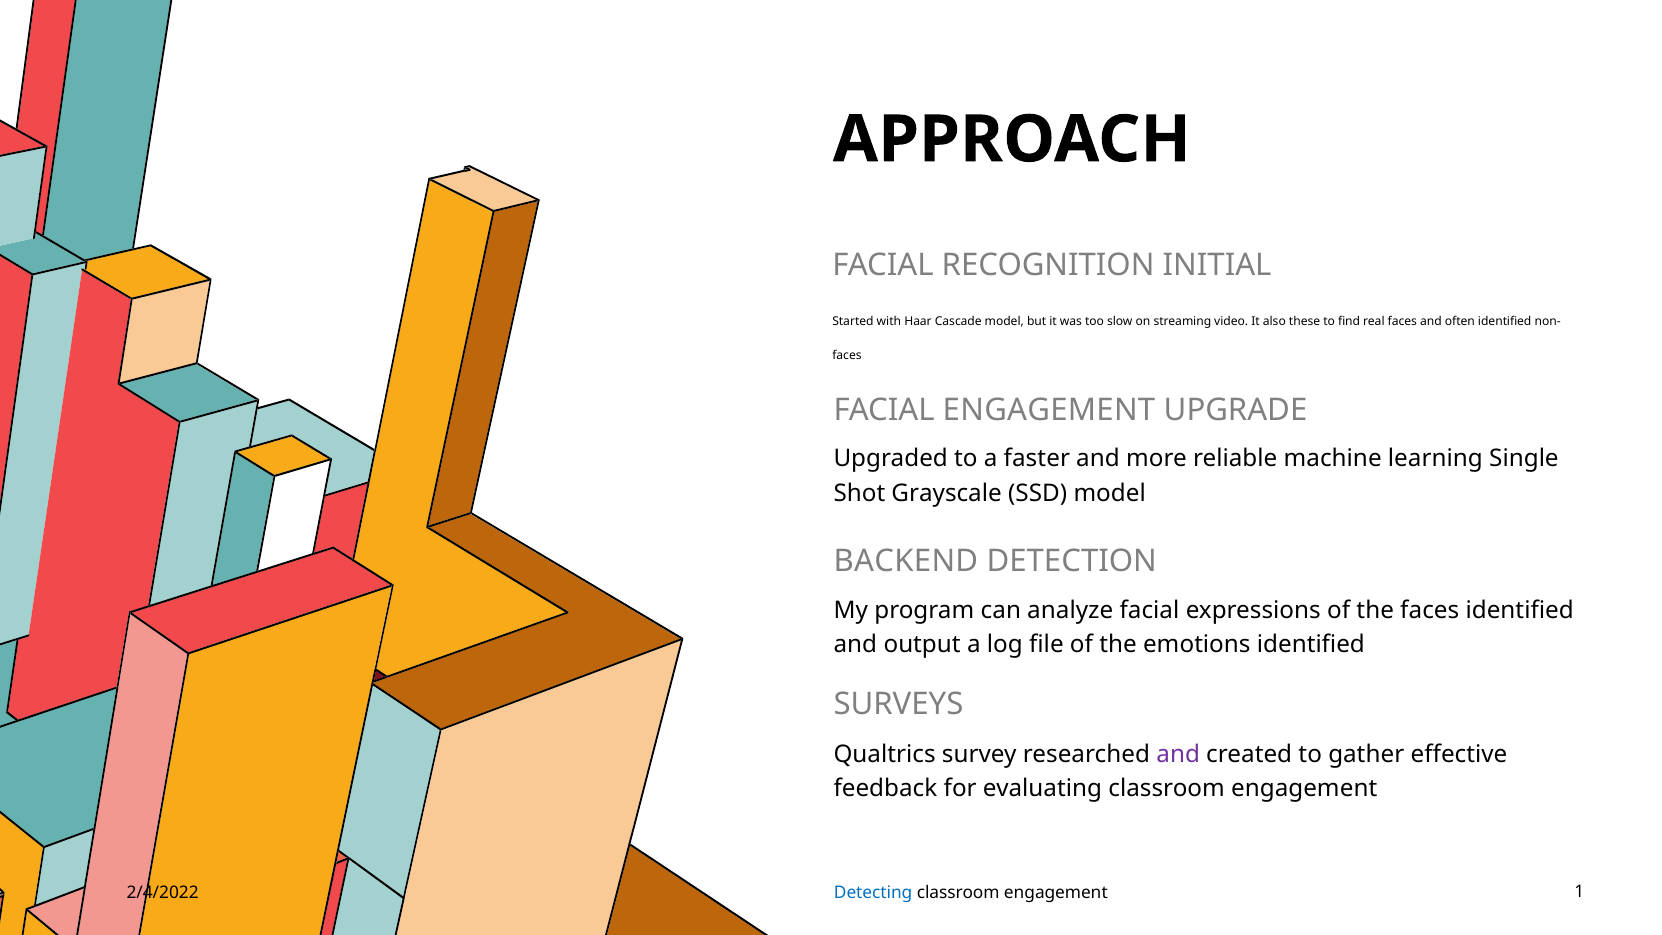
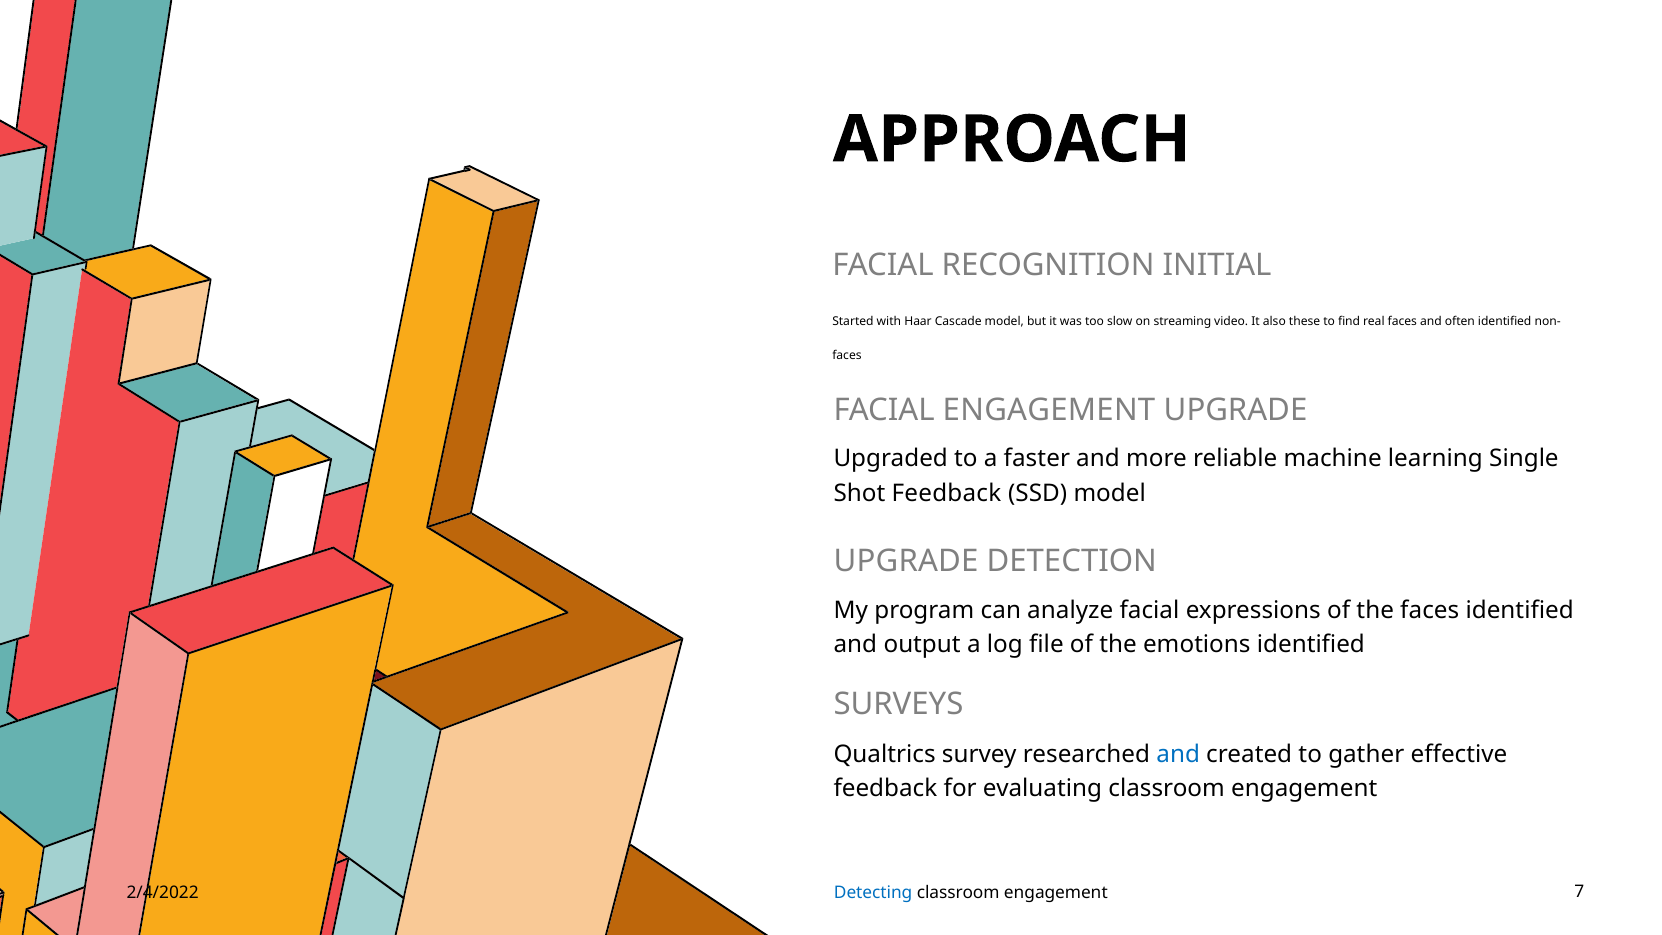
Shot Grayscale: Grayscale -> Feedback (946, 493)
BACKEND: BACKEND -> UPGRADE (906, 561)
and colour: purple -> blue (1178, 754)
1: 1 -> 7 (1579, 891)
